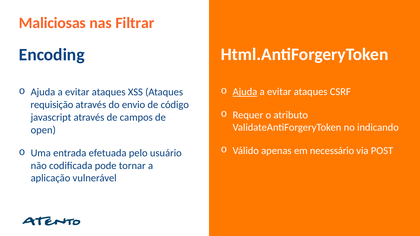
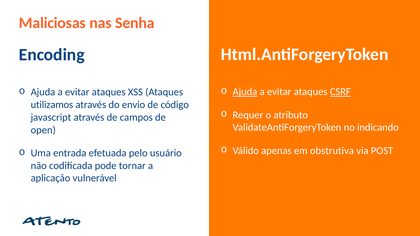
Filtrar: Filtrar -> Senha (135, 23)
CSRF underline: none -> present (340, 92)
requisição: requisição -> utilizamos (52, 105)
necessário: necessário -> obstrutiva (332, 151)
